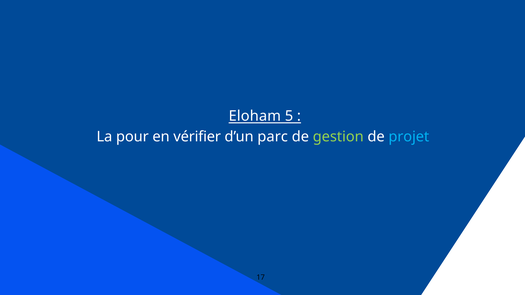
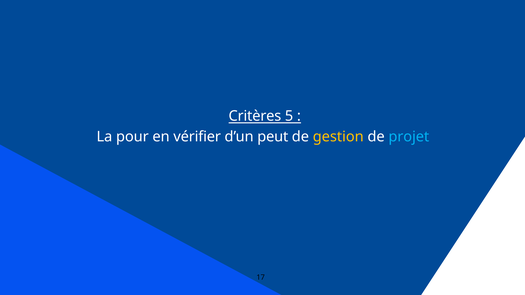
Eloham: Eloham -> Critères (255, 116)
parc: parc -> peut (273, 137)
gestion colour: light green -> yellow (338, 137)
